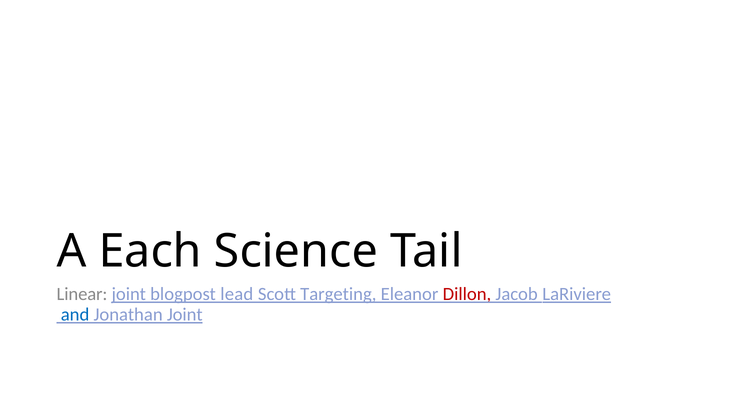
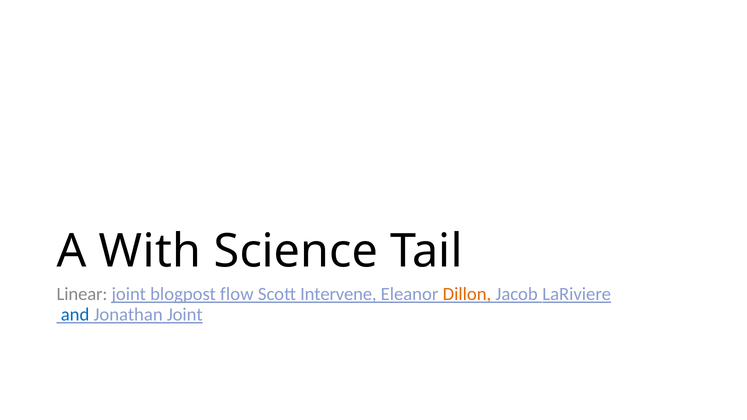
Each: Each -> With (150, 251)
lead: lead -> flow (237, 294)
Targeting: Targeting -> Intervene (338, 294)
Dillon colour: red -> orange (467, 294)
